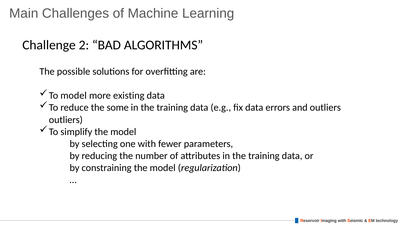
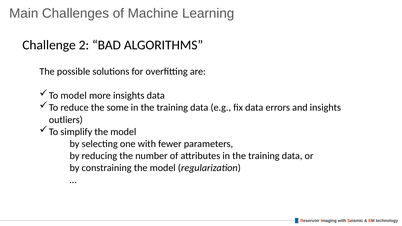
more existing: existing -> insights (129, 96)
and outliers: outliers -> insights (325, 108)
